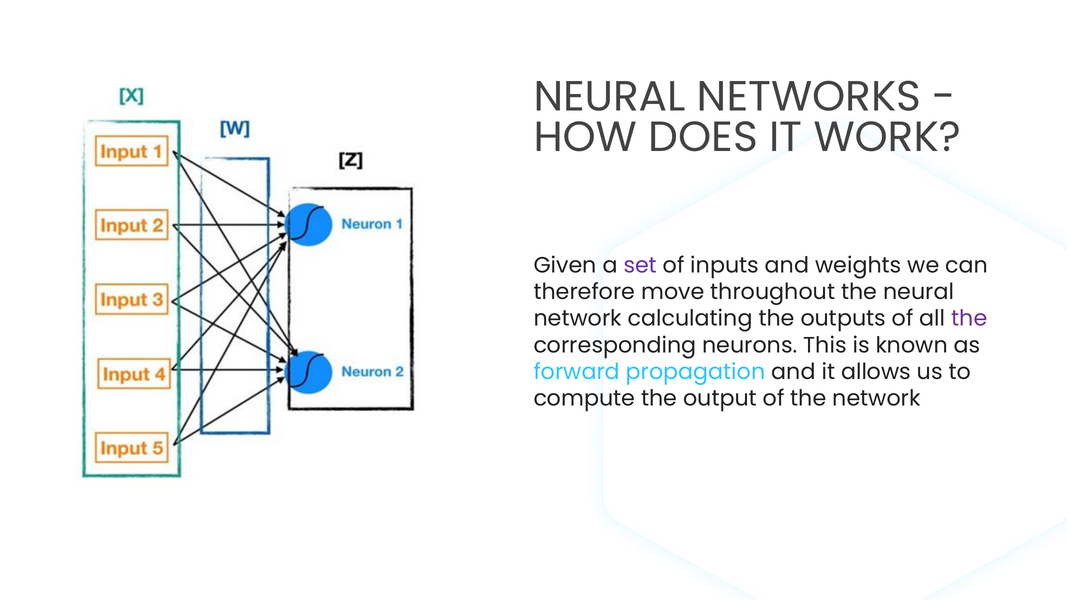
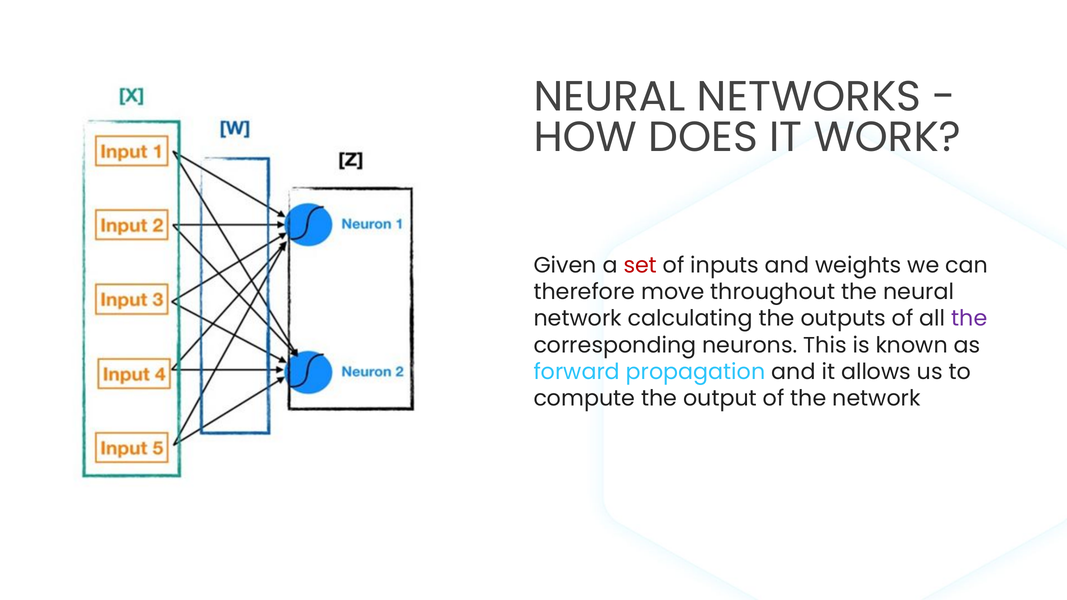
set colour: purple -> red (640, 265)
